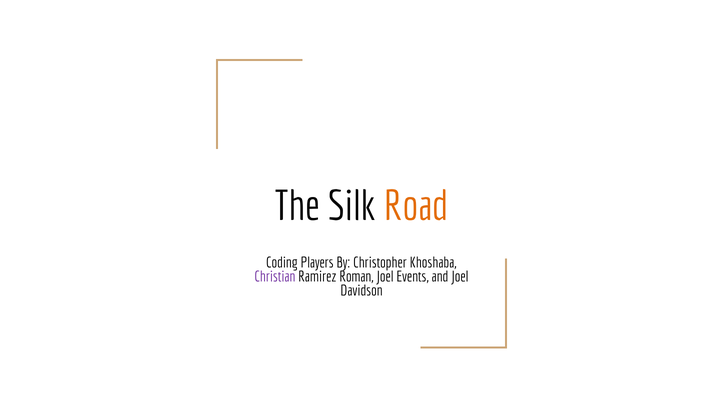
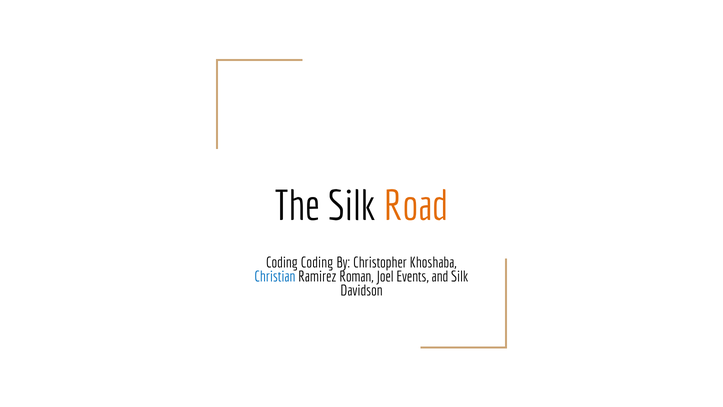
Coding Players: Players -> Coding (317, 263)
Christian colour: purple -> blue (275, 276)
and Joel: Joel -> Silk (460, 276)
